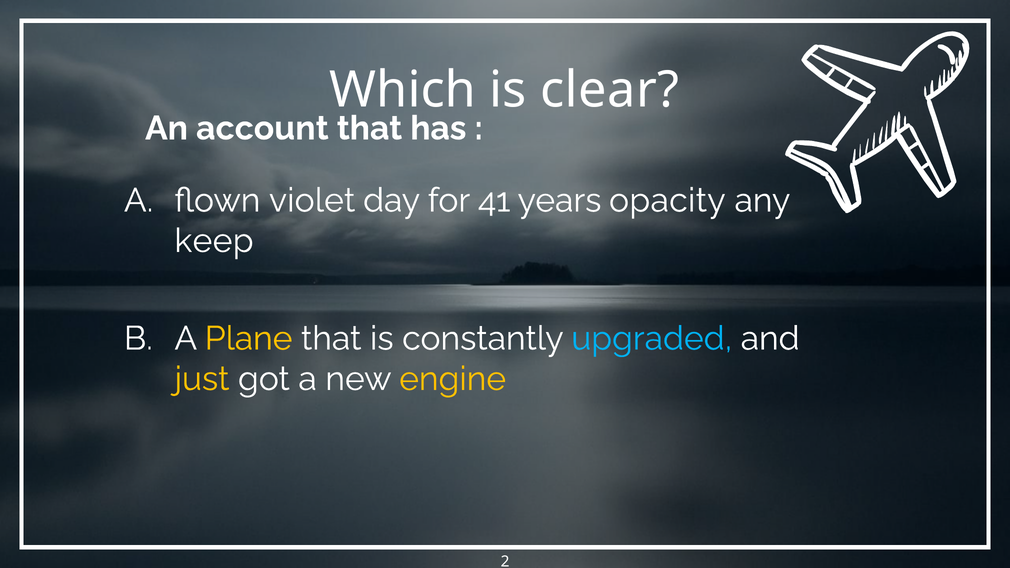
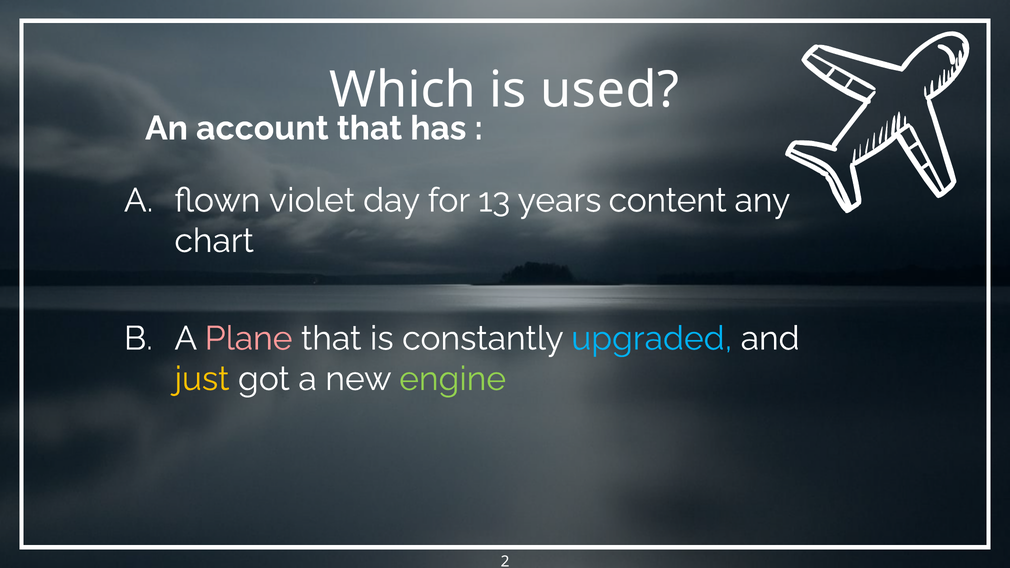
clear: clear -> used (610, 90)
41: 41 -> 13 (494, 201)
opacity: opacity -> content (668, 201)
keep: keep -> chart (214, 241)
Plane colour: yellow -> pink (249, 339)
engine colour: yellow -> light green (453, 379)
